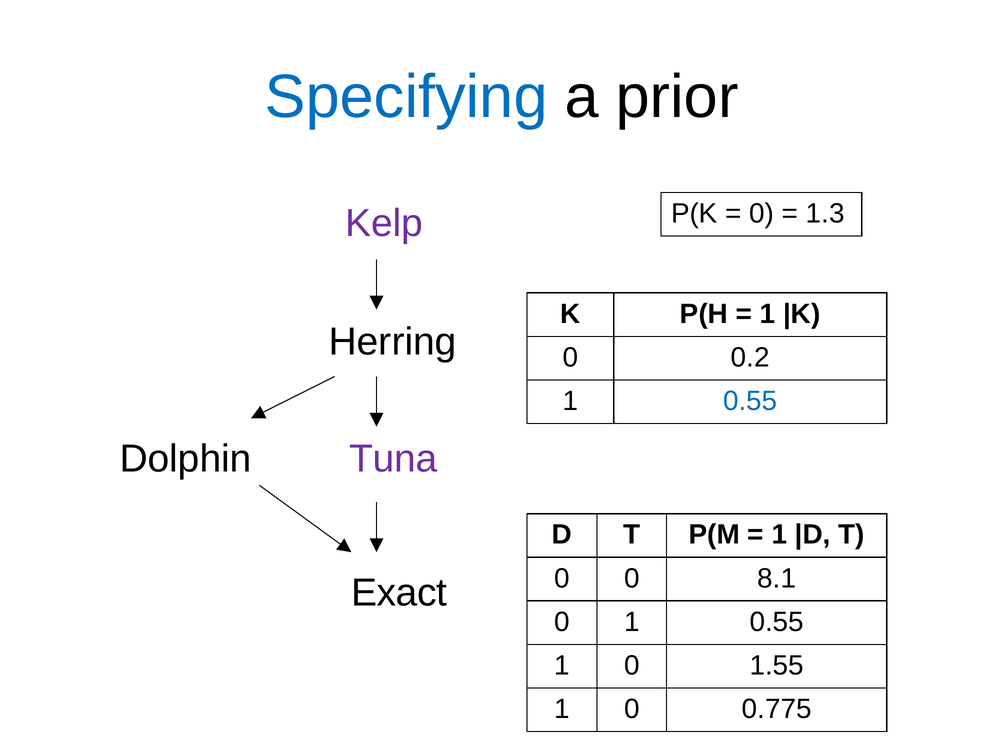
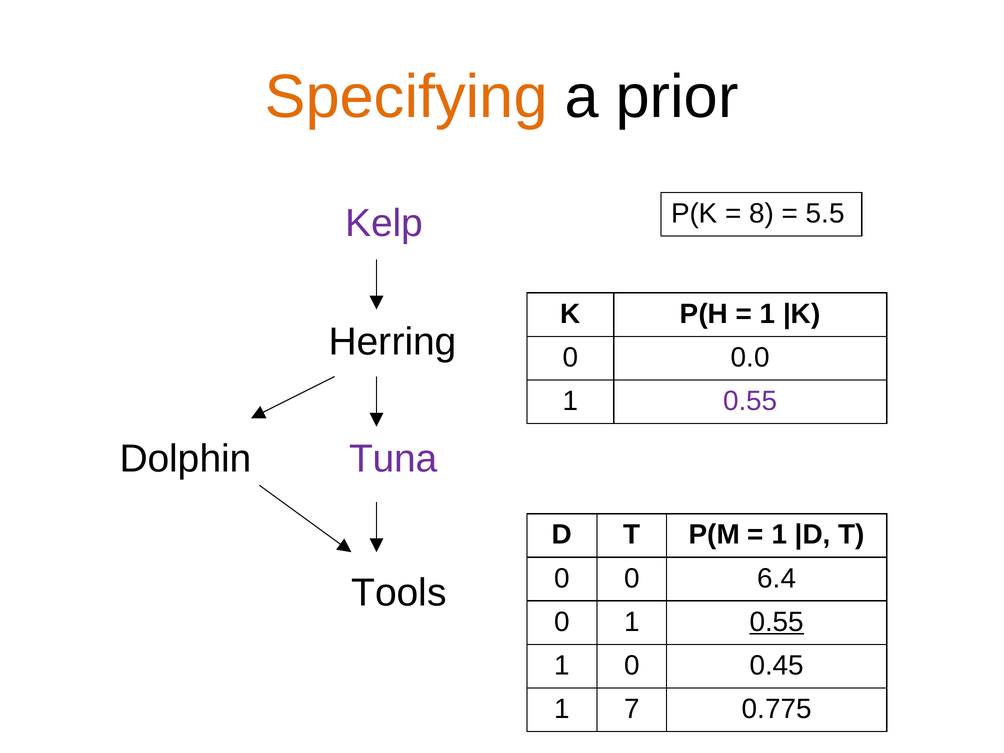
Specifying colour: blue -> orange (406, 97)
0: 0 -> 8 (762, 213)
1.3: 1.3 -> 5.5 (825, 213)
0.2: 0.2 -> 0.0 (750, 357)
0.55 colour: blue -> purple (750, 401)
8.1: 8.1 -> 6.4 (777, 578)
Exact: Exact -> Tools (399, 593)
0.55 underline: none -> present (777, 622)
1.55: 1.55 -> 0.45 (777, 665)
0: 0 -> 7 (632, 709)
